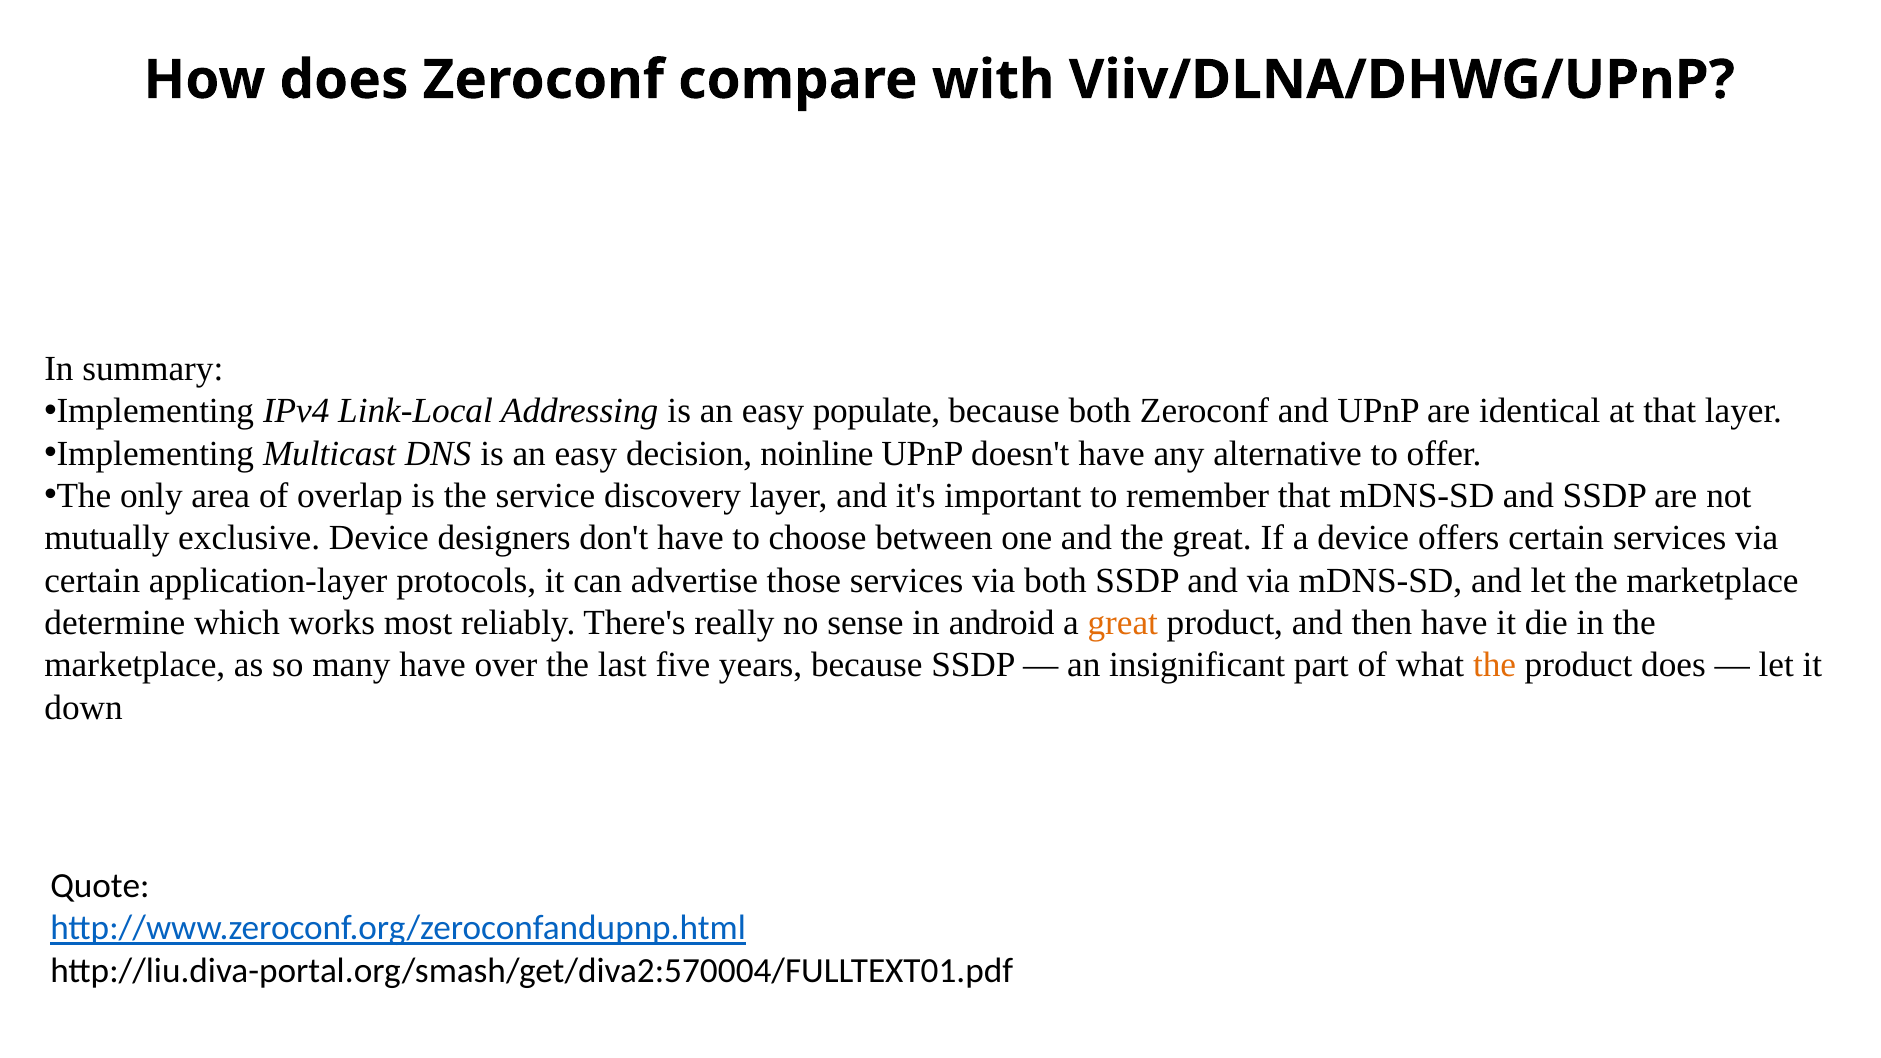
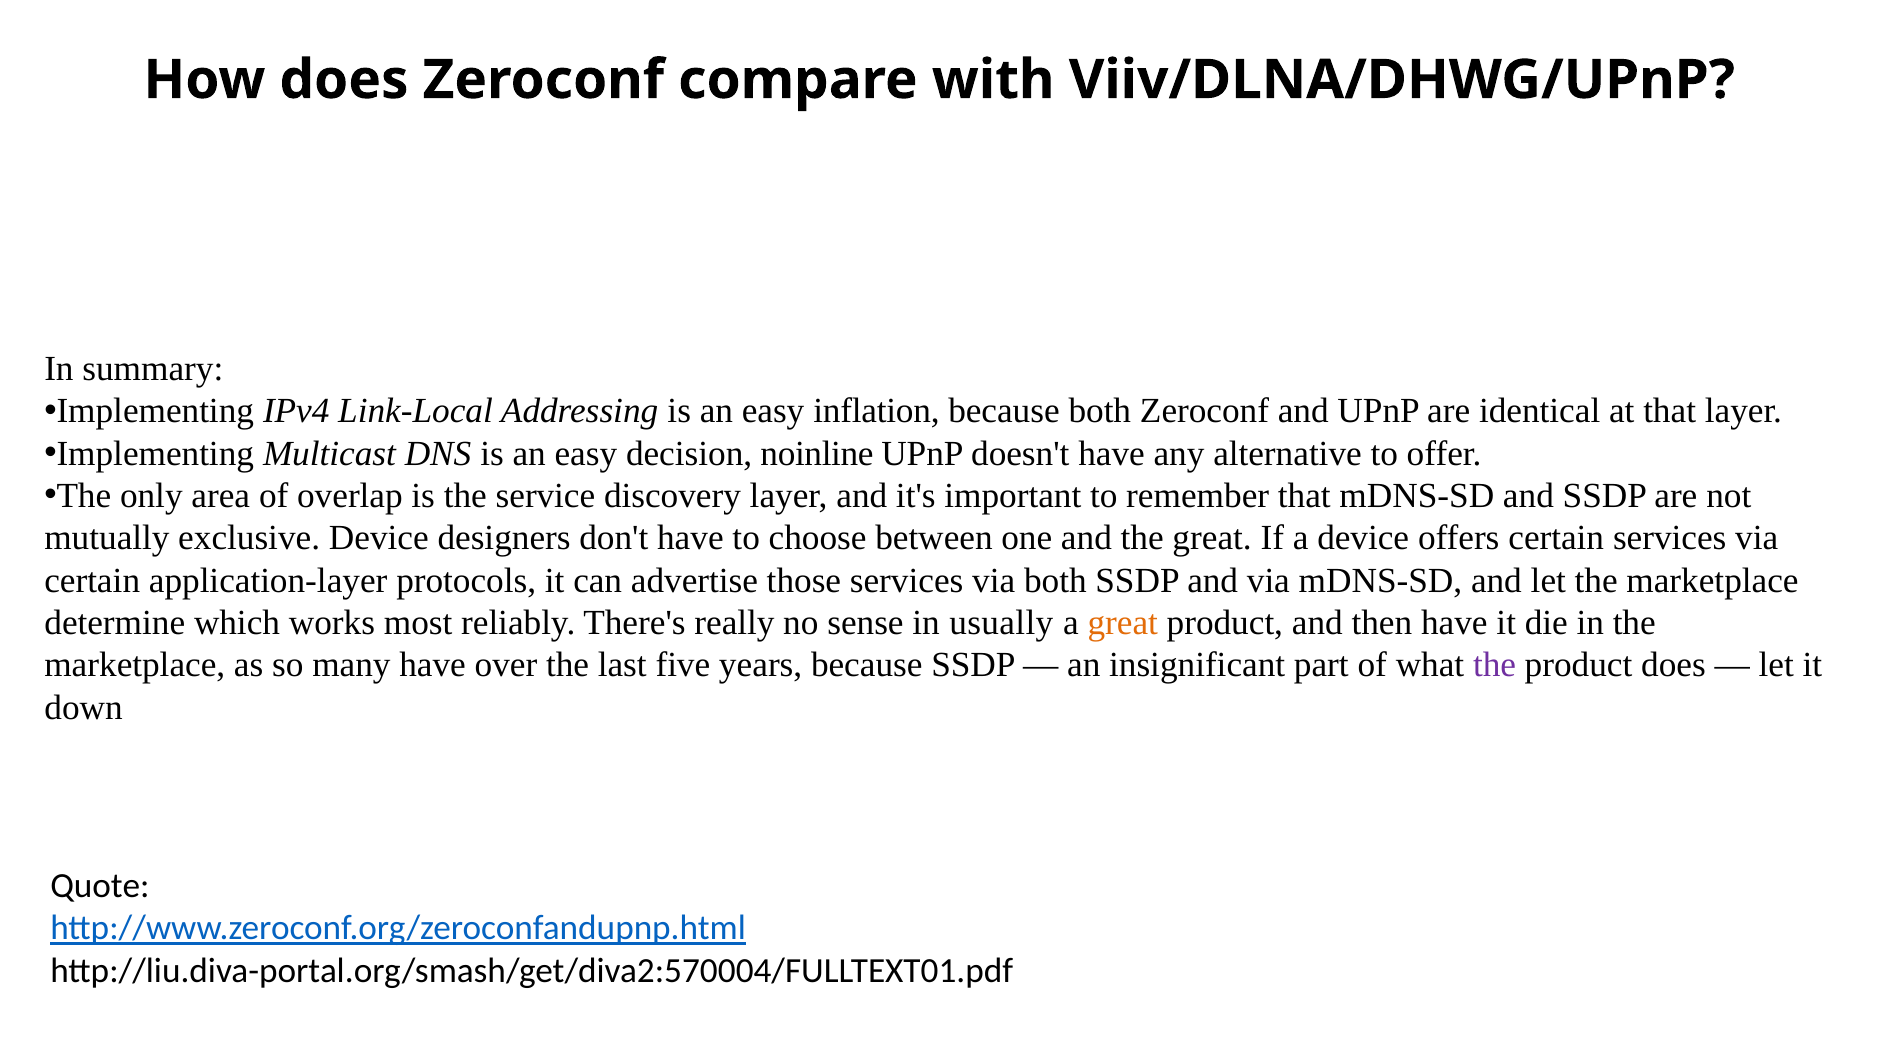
populate: populate -> inflation (876, 411)
android: android -> usually (1001, 623)
the colour: orange -> purple (1495, 665)
